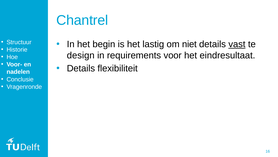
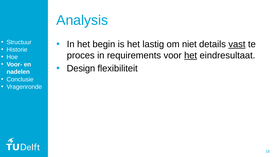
Chantrel: Chantrel -> Analysis (82, 20)
design: design -> proces (81, 55)
het underline: none -> present (191, 55)
Details: Details -> Design (81, 68)
